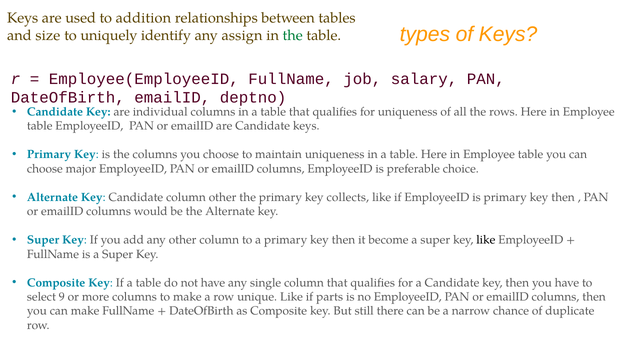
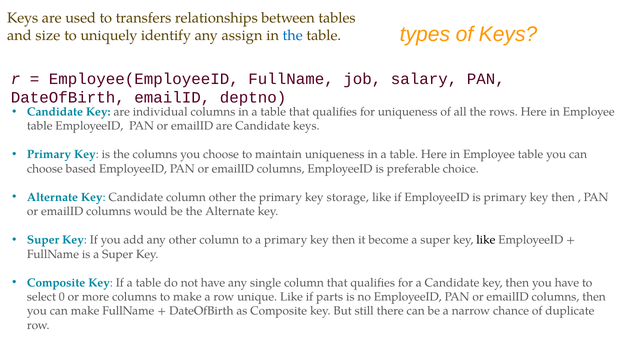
addition: addition -> transfers (144, 18)
the colour: green -> blue (293, 35)
major: major -> based (81, 169)
collects: collects -> storage (348, 197)
9: 9 -> 0 (62, 297)
